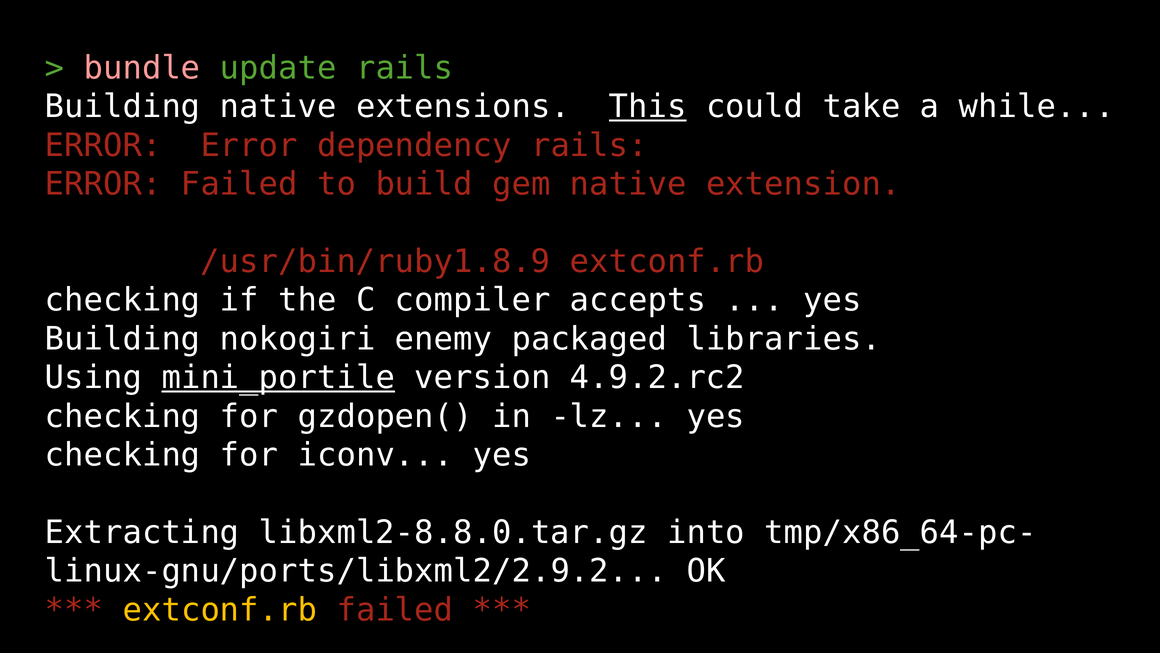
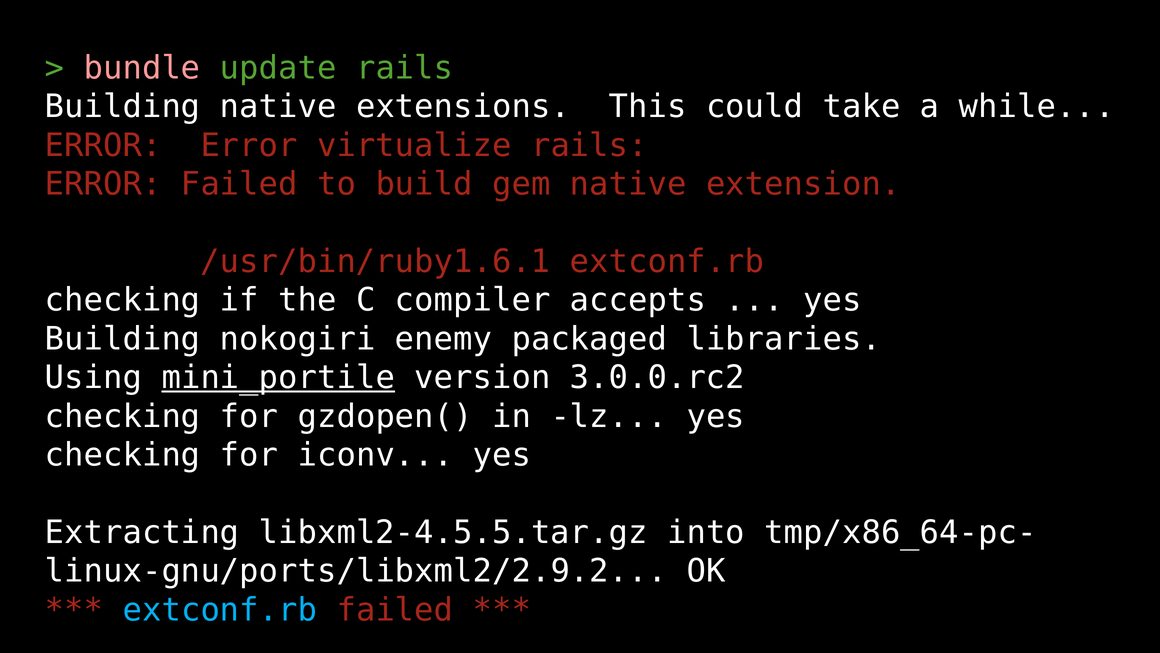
This underline: present -> none (648, 107)
dependency: dependency -> virtualize (414, 145)
/usr/bin/ruby1.8.9: /usr/bin/ruby1.8.9 -> /usr/bin/ruby1.6.1 (375, 261)
4.9.2.rc2: 4.9.2.rc2 -> 3.0.0.rc2 (657, 377)
libxml2-8.8.0.tar.gz: libxml2-8.8.0.tar.gz -> libxml2-4.5.5.tar.gz (453, 532)
extconf.rb colour: yellow -> light blue (220, 610)
